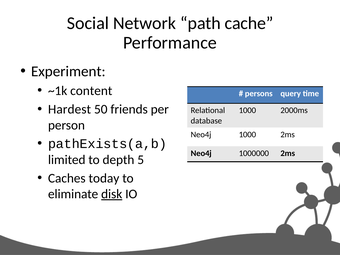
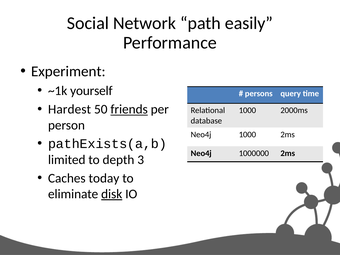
cache: cache -> easily (249, 23)
content: content -> yourself (91, 91)
friends underline: none -> present (129, 109)
5: 5 -> 3 (141, 160)
